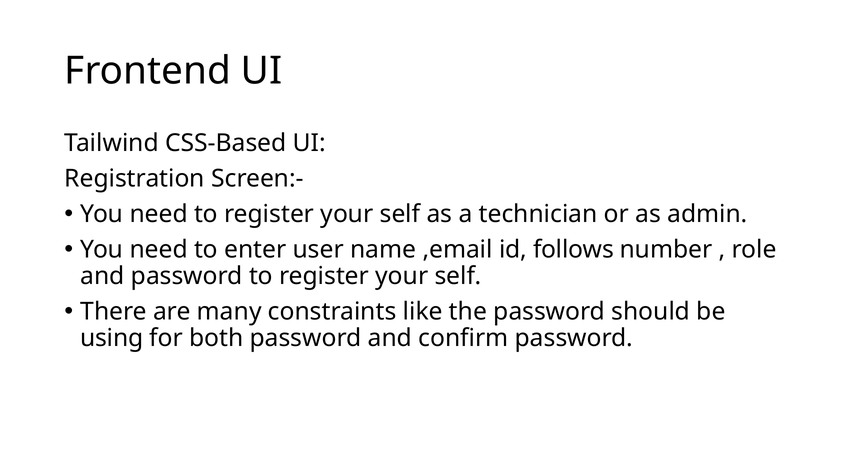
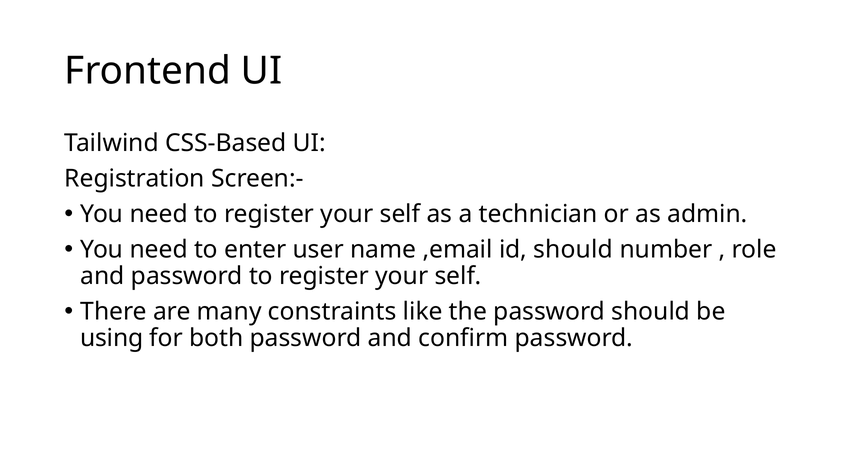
id follows: follows -> should (573, 249)
